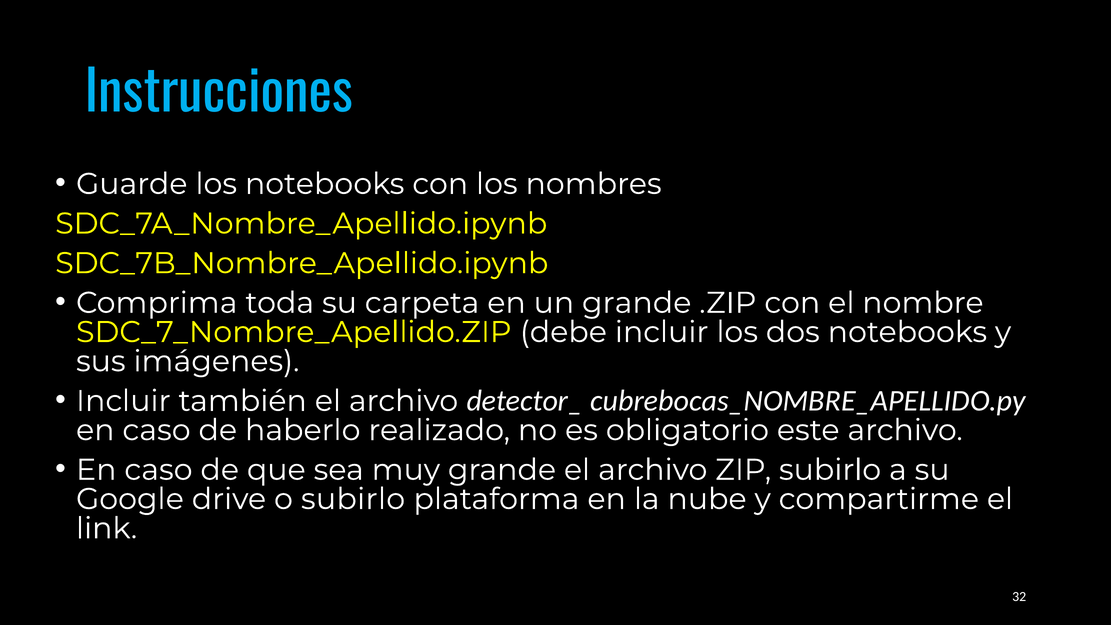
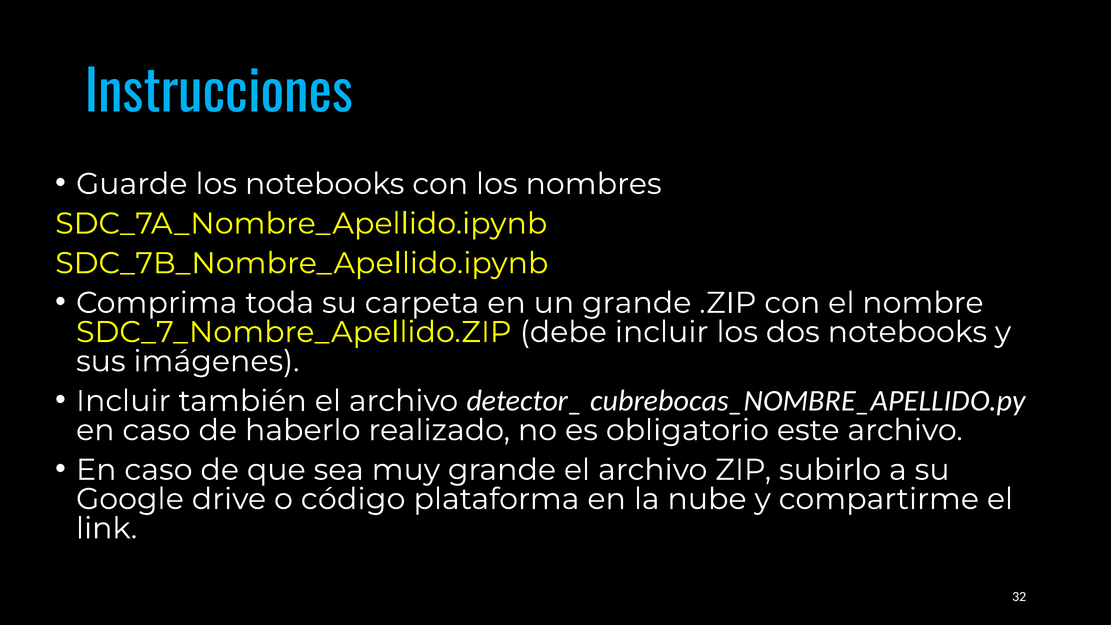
o subirlo: subirlo -> código (353, 499)
